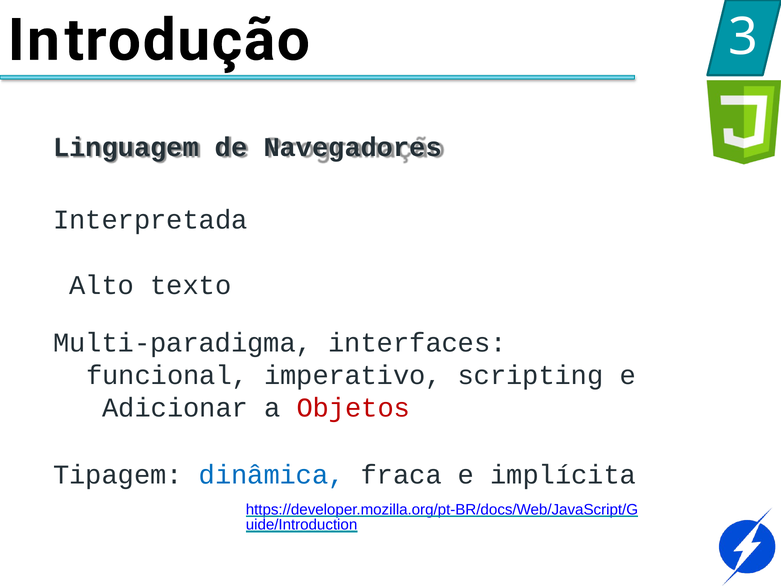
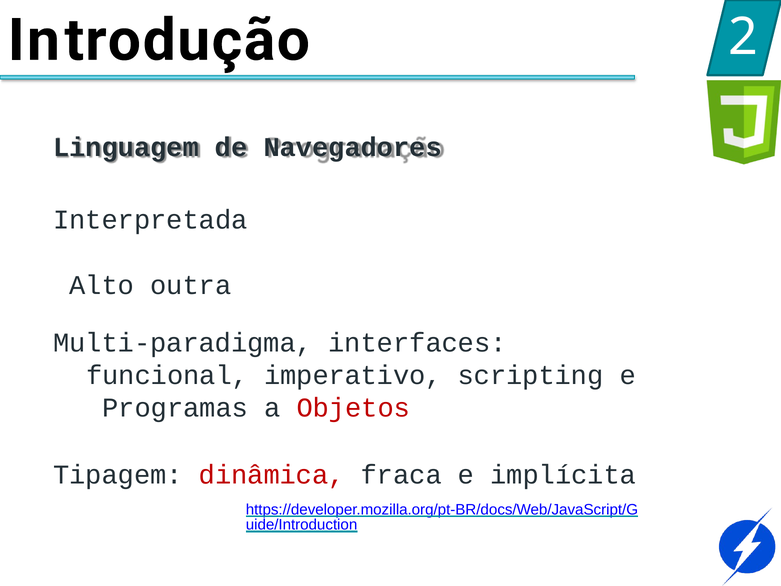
3: 3 -> 2 (743, 37)
texto: texto -> outra (191, 285)
Adicionar: Adicionar -> Programas (175, 408)
dinâmica colour: blue -> red (272, 475)
